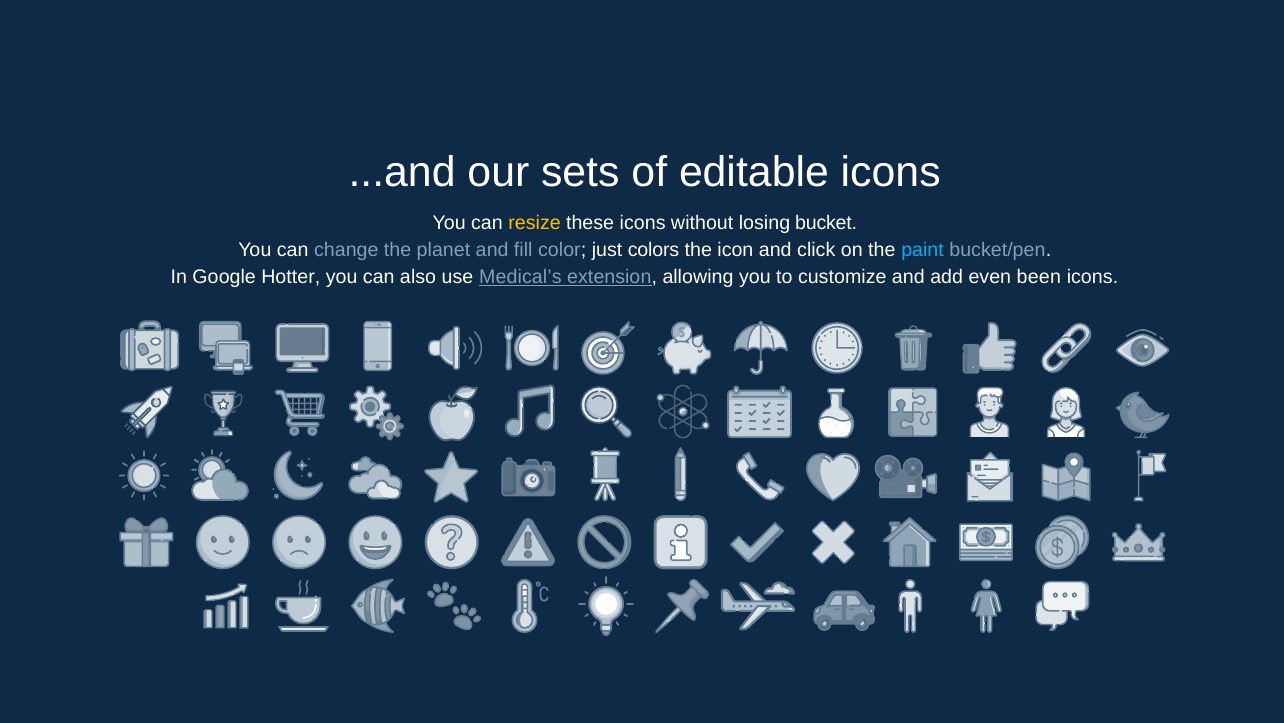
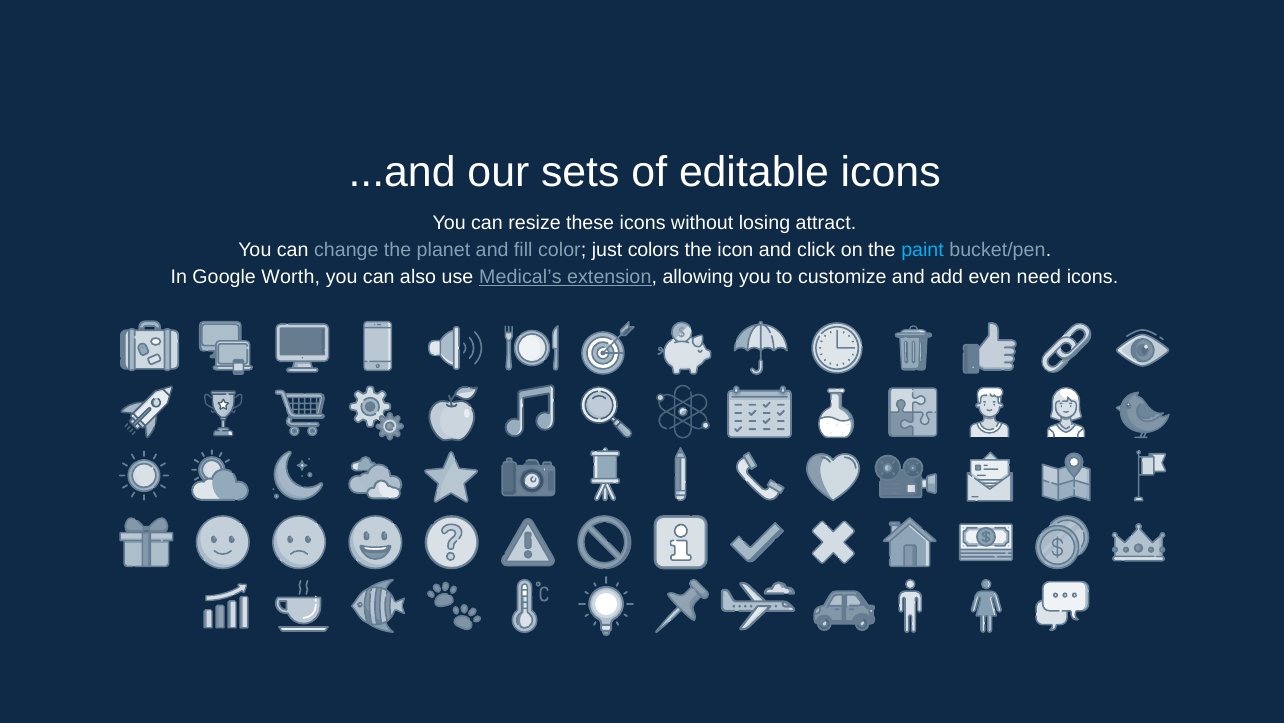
resize colour: yellow -> white (535, 222)
bucket: bucket -> attract (826, 222)
Hotter: Hotter -> Worth (291, 277)
been: been -> need (1039, 277)
